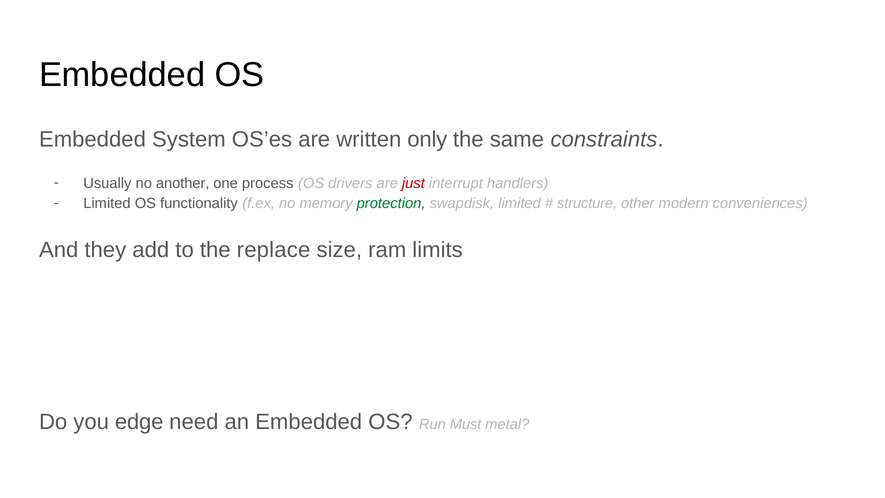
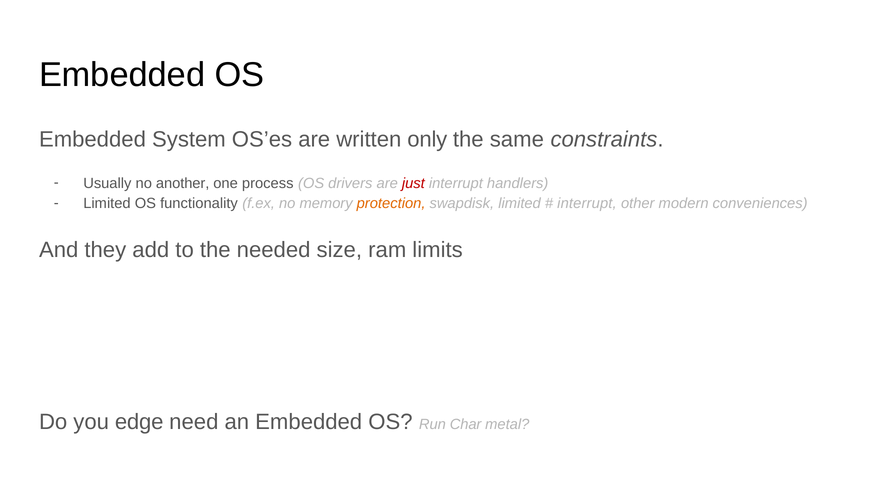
protection colour: green -> orange (391, 203)
structure: structure -> interrupt (587, 203)
replace: replace -> needed (274, 250)
Must: Must -> Char (466, 424)
